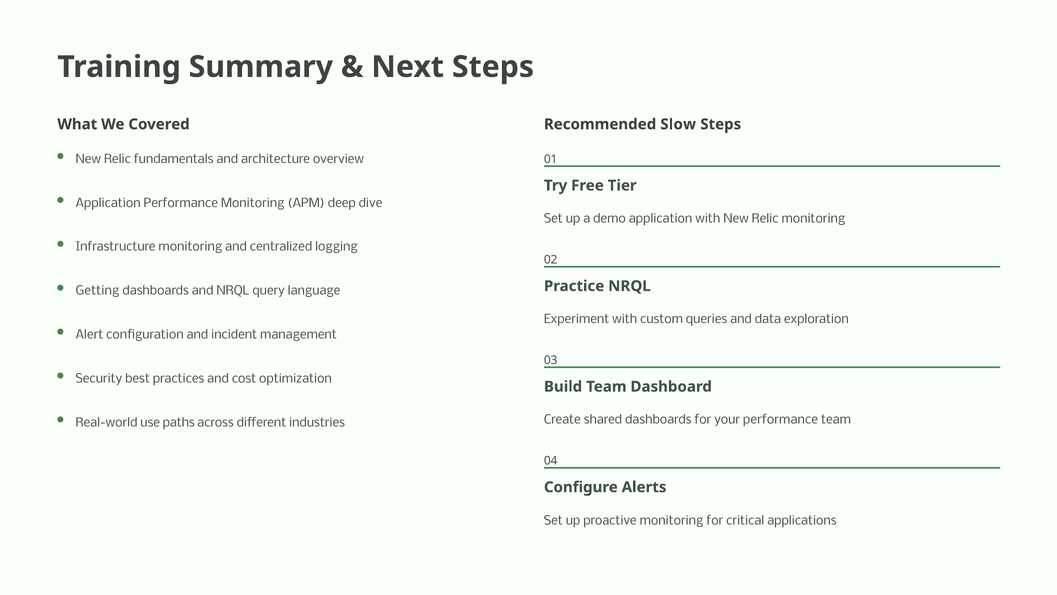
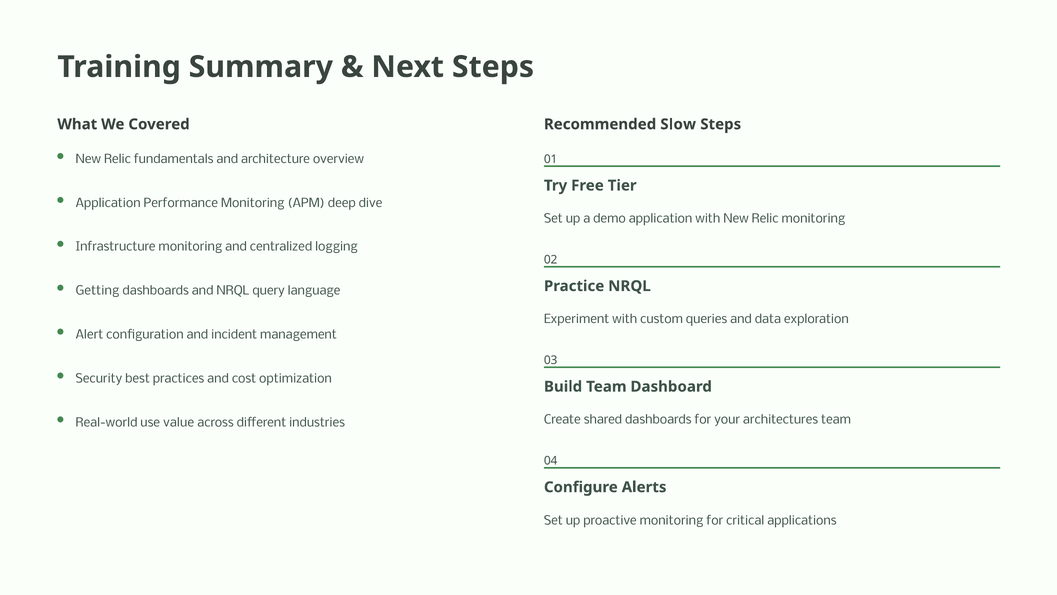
your performance: performance -> architectures (781, 420)
paths: paths -> value (179, 422)
